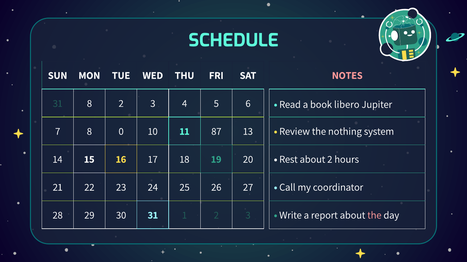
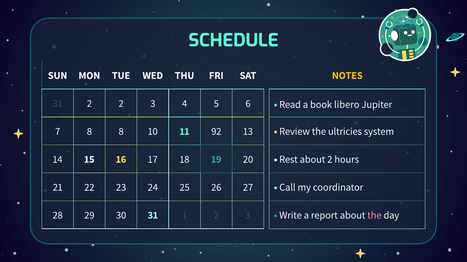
NOTES colour: pink -> yellow (347, 76)
31 8: 8 -> 2 (89, 104)
8 0: 0 -> 8 (121, 132)
87: 87 -> 92 (216, 132)
nothing: nothing -> ultricies (345, 132)
